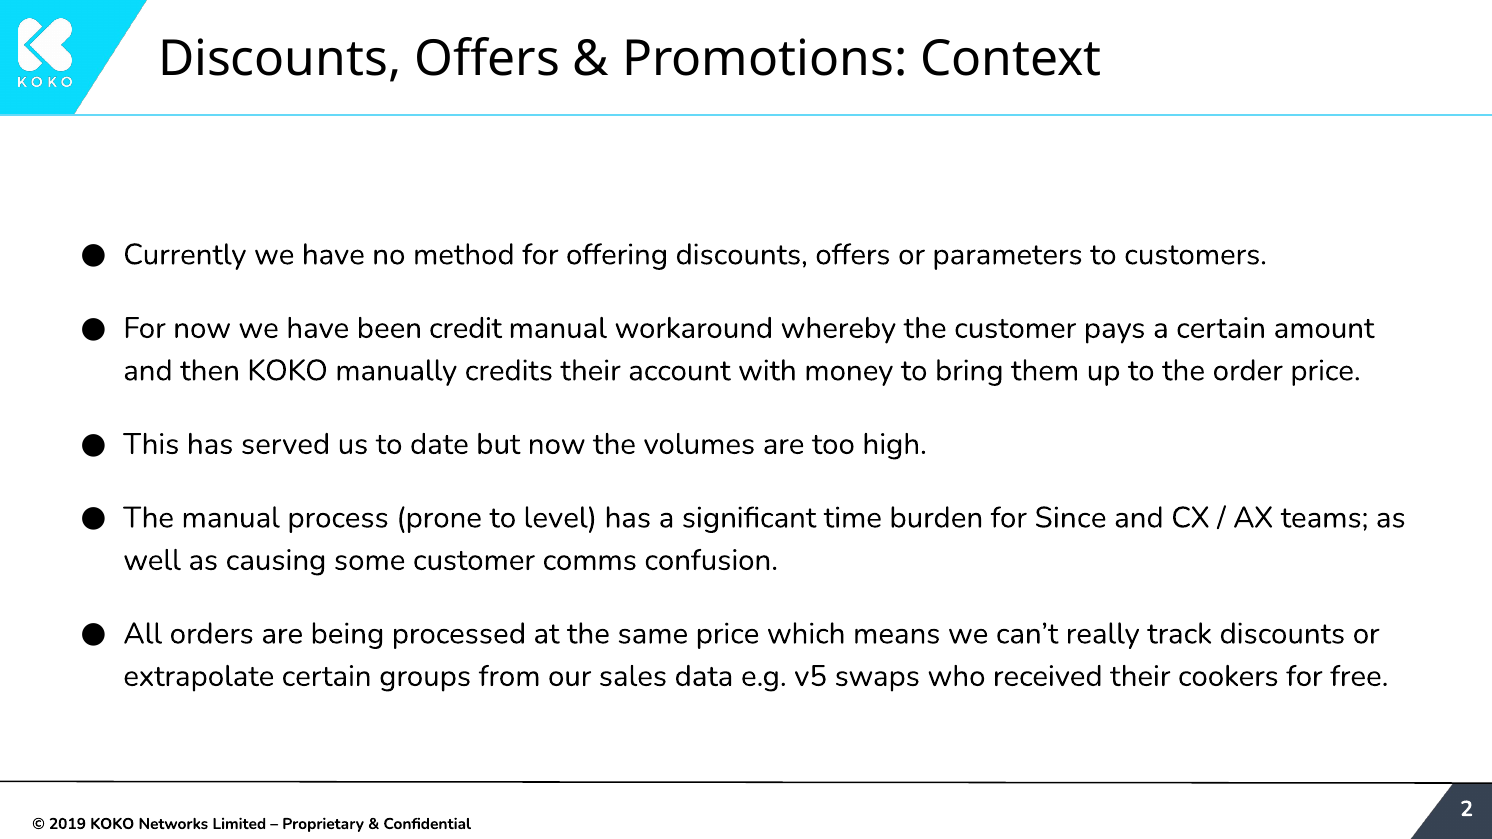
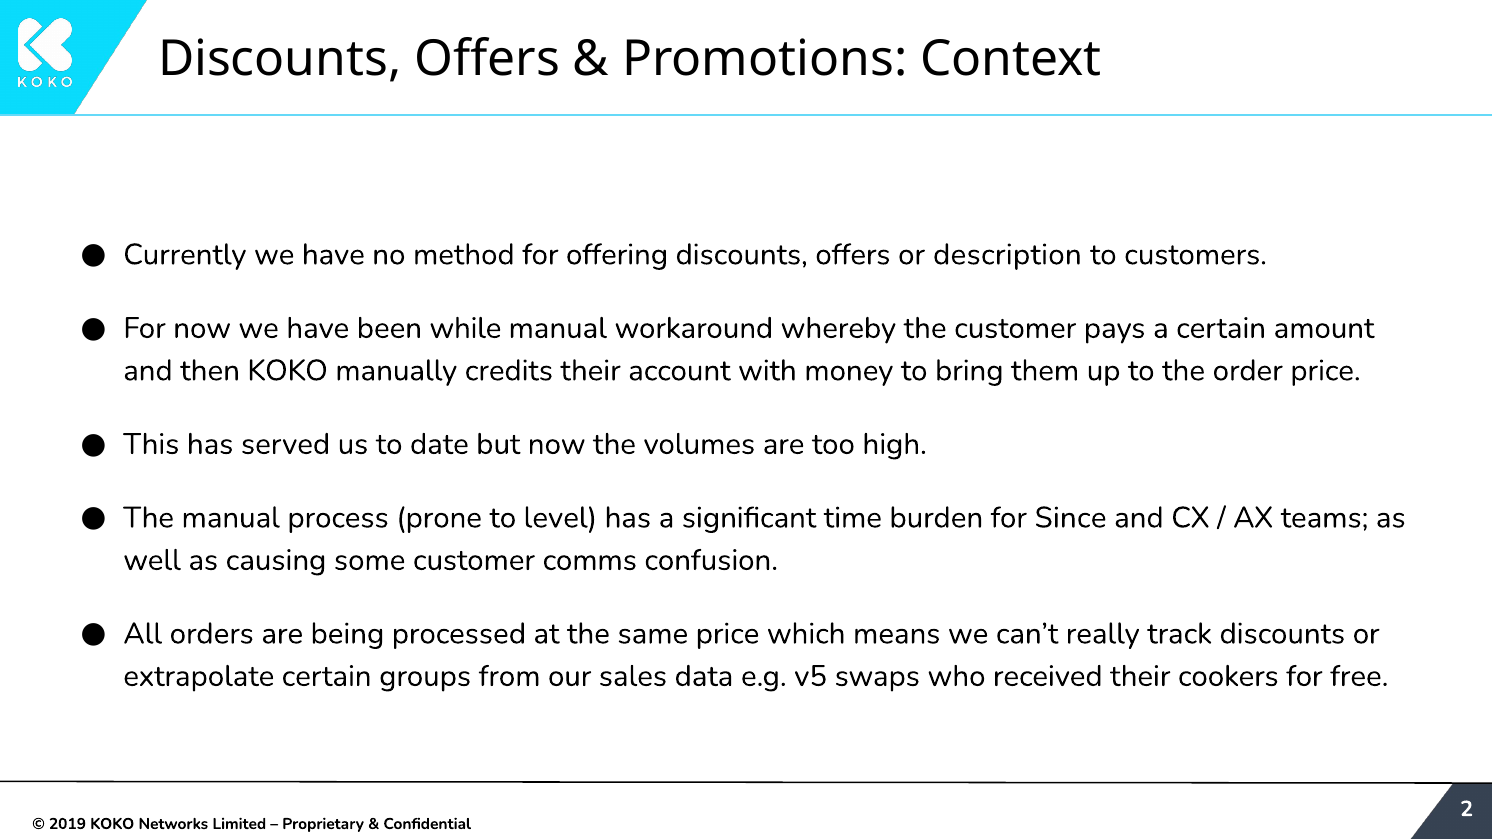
parameters: parameters -> description (1007, 255)
credit: credit -> while (465, 328)
